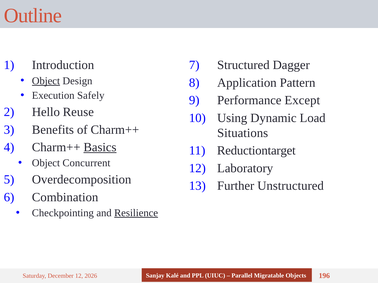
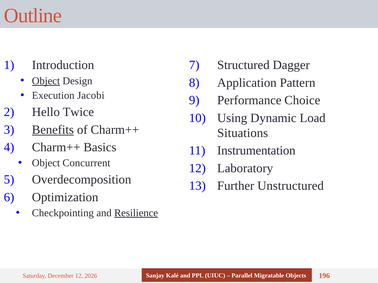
Safely: Safely -> Jacobi (91, 96)
Except: Except -> Choice (302, 100)
Reuse: Reuse -> Twice (78, 112)
Benefits underline: none -> present (53, 130)
Basics underline: present -> none (100, 148)
Reductiontarget: Reductiontarget -> Instrumentation (256, 151)
Combination: Combination -> Optimization (65, 197)
